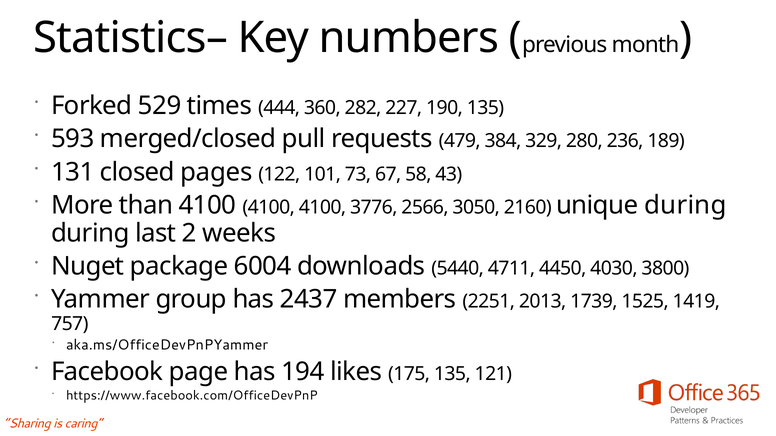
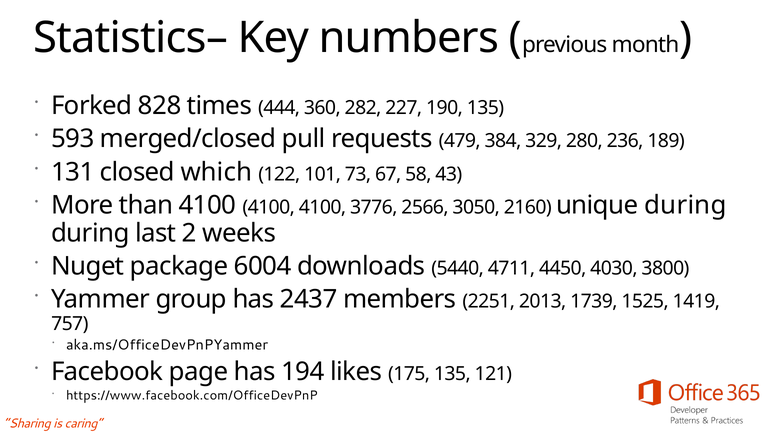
529: 529 -> 828 (160, 106)
pages: pages -> which (216, 172)
